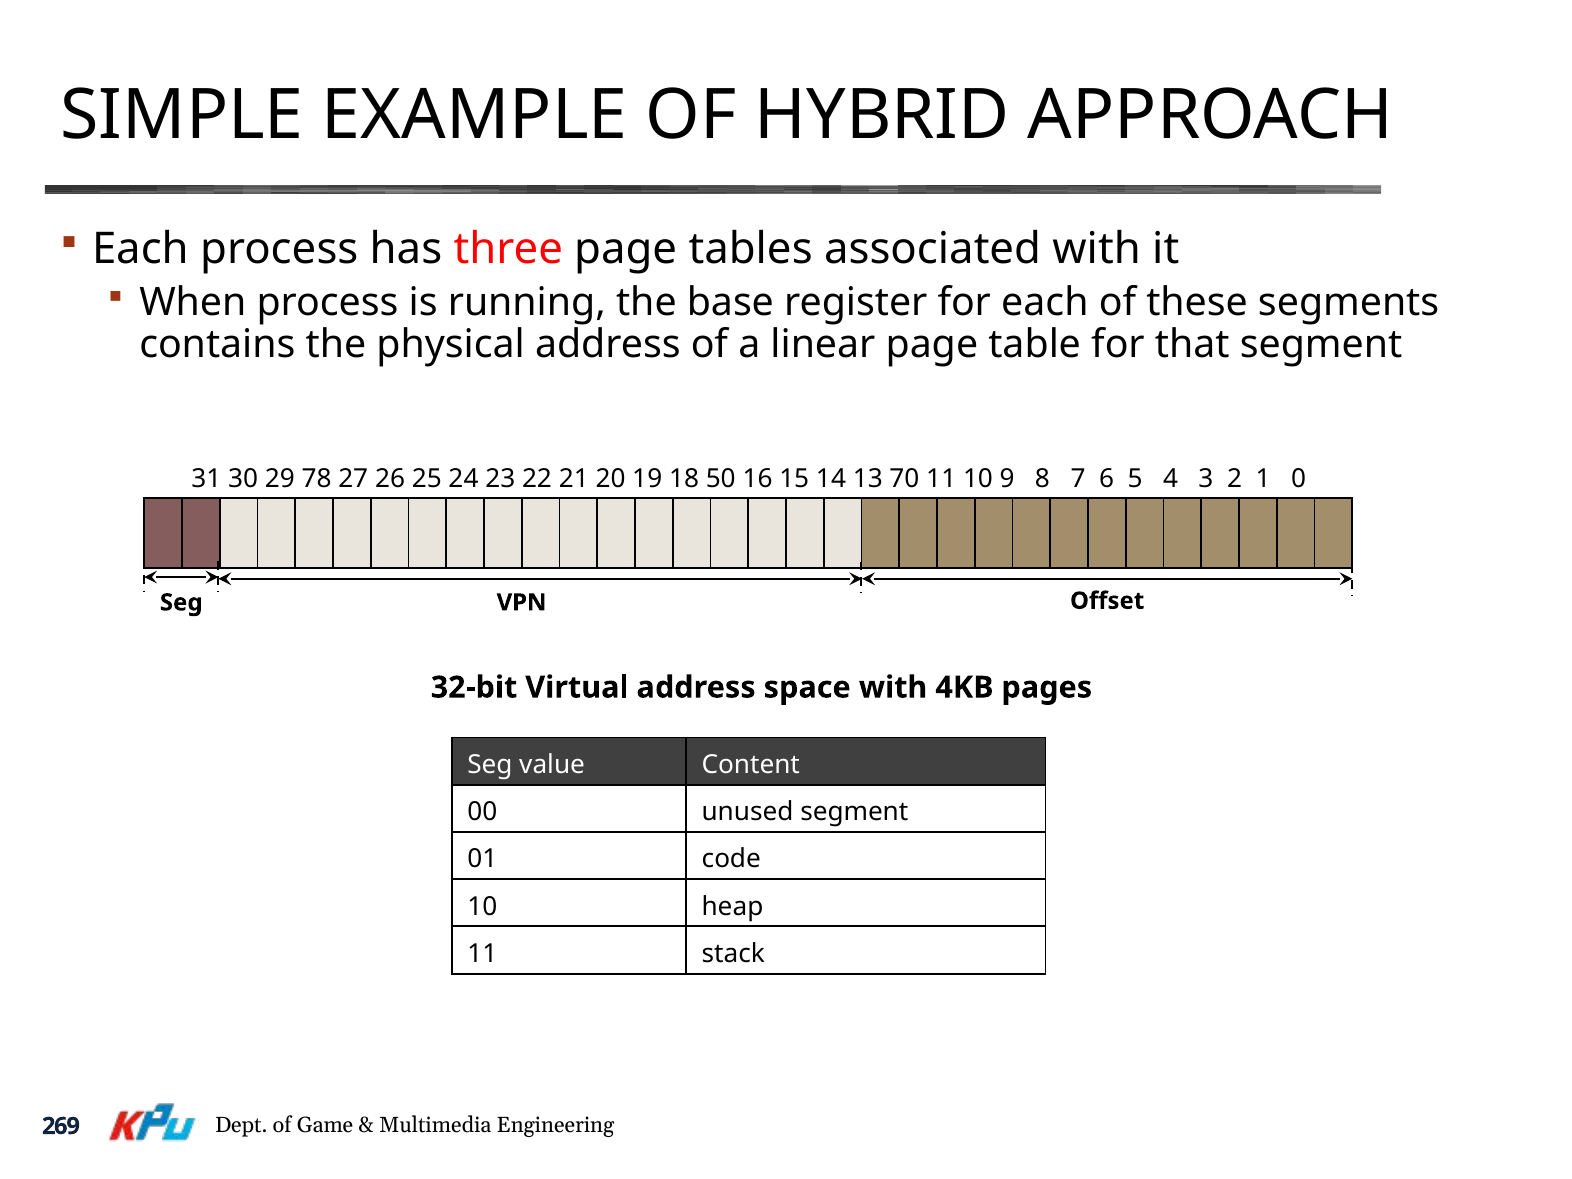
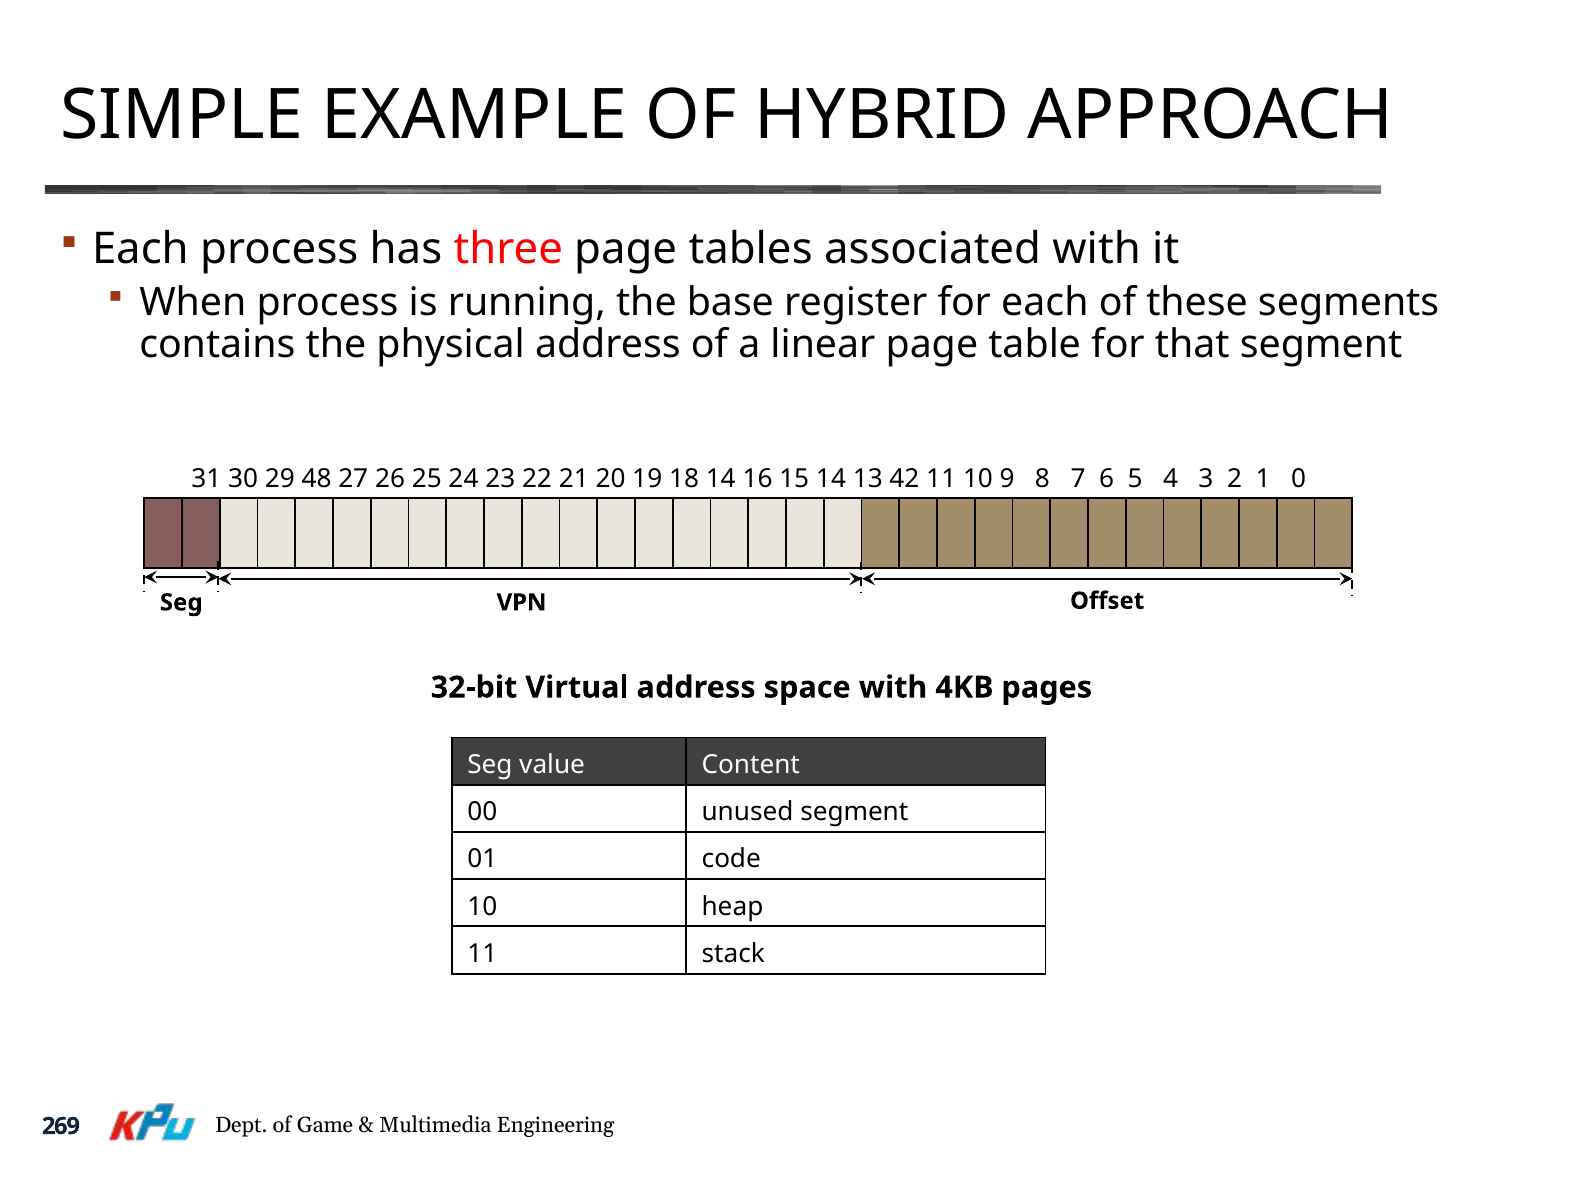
78: 78 -> 48 (317, 479)
18 50: 50 -> 14 (721, 479)
70: 70 -> 42 (904, 479)
